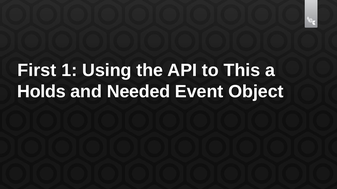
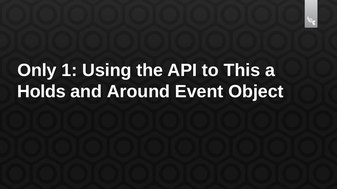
First: First -> Only (37, 70)
Needed: Needed -> Around (138, 92)
